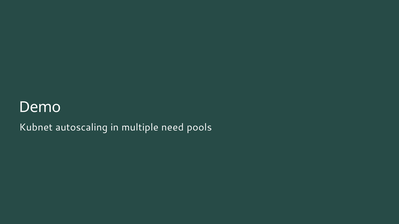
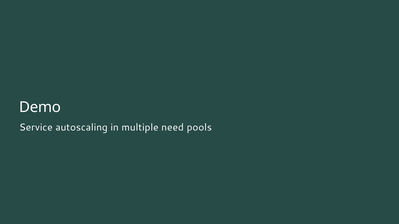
Kubnet: Kubnet -> Service (36, 128)
